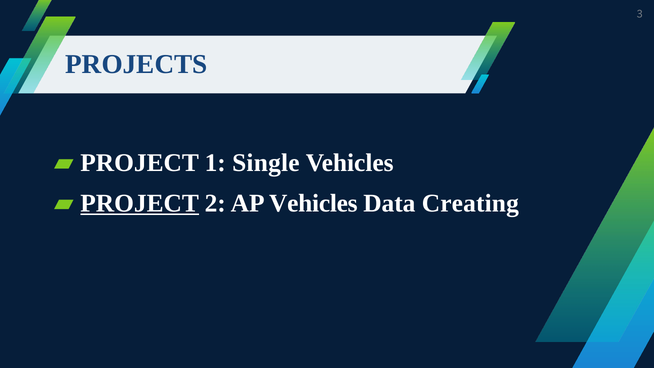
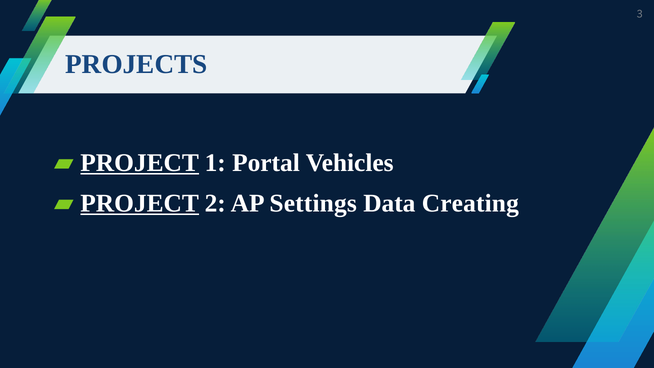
PROJECT underline: none -> present (140, 163)
Single: Single -> Portal (266, 163)
AP Vehicles: Vehicles -> Settings (313, 203)
